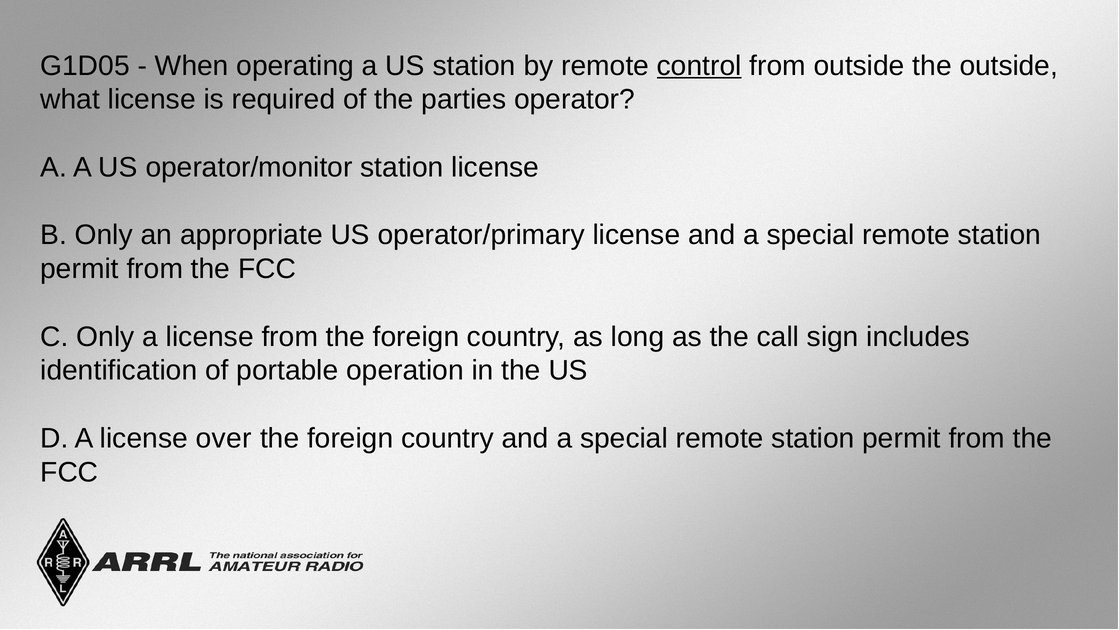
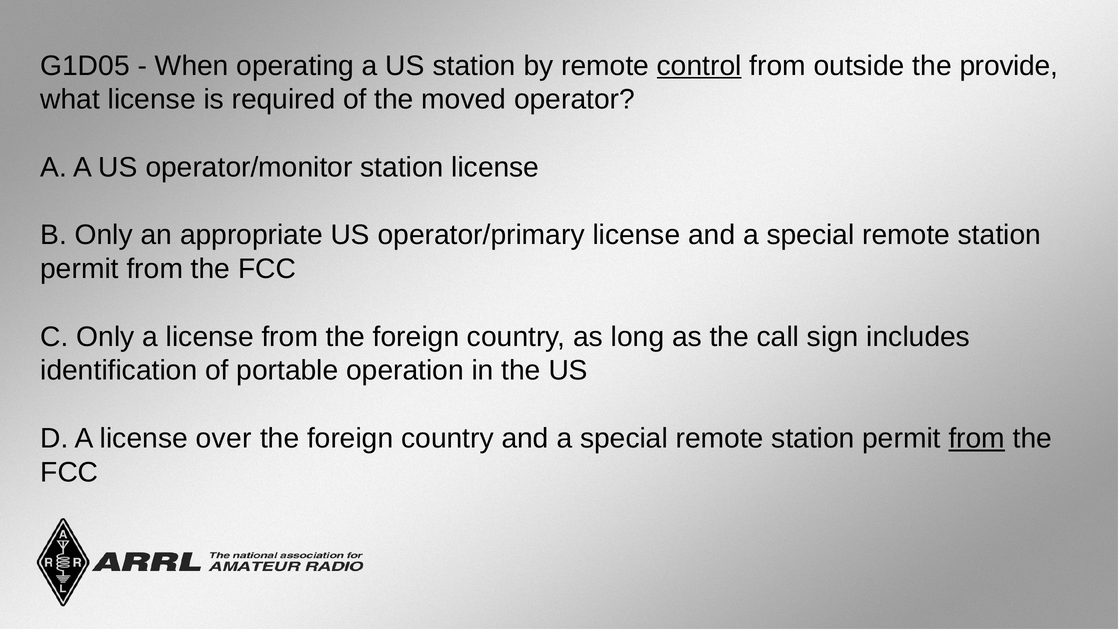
the outside: outside -> provide (1009, 66)
parties: parties -> moved (464, 100)
from underline: none -> present (977, 438)
